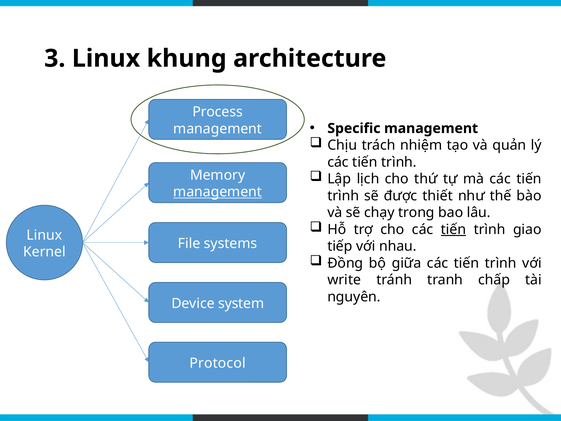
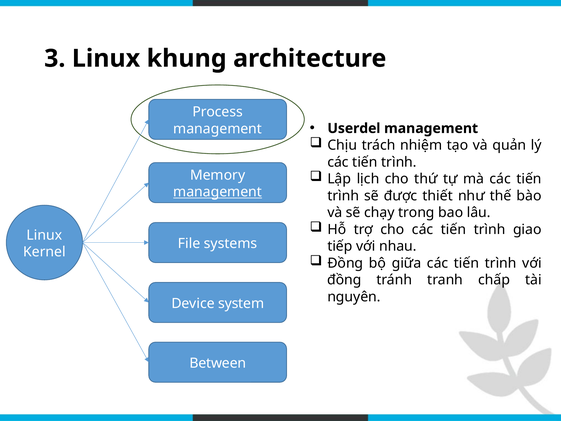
Specific: Specific -> Userdel (354, 128)
tiến underline: present -> none (454, 229)
write: write -> đồng (344, 280)
Protocol: Protocol -> Between (218, 363)
